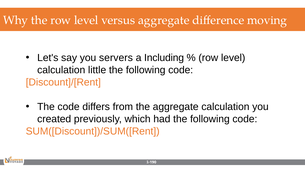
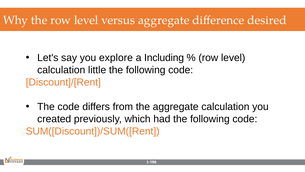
moving: moving -> desired (267, 20)
servers: servers -> explore (116, 58)
